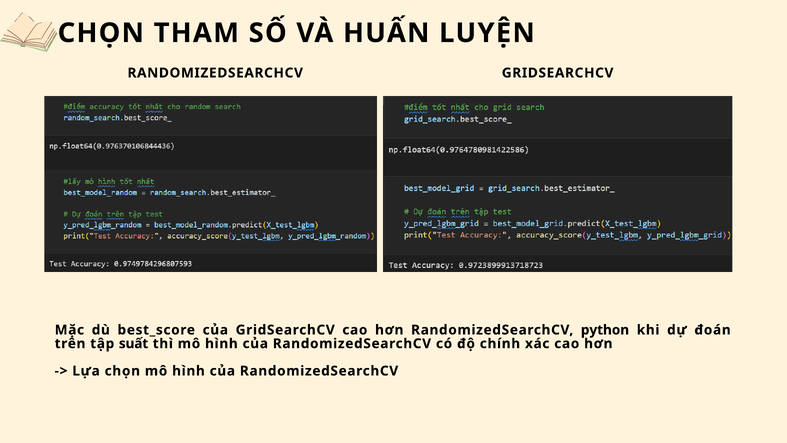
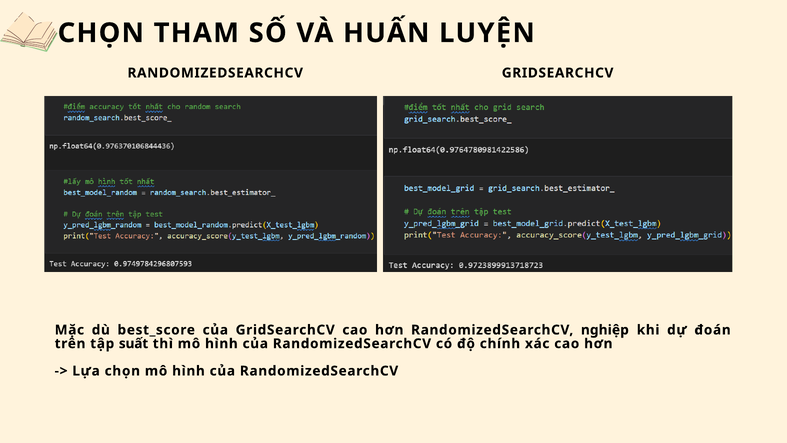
python: python -> nghiệp (605, 330)
